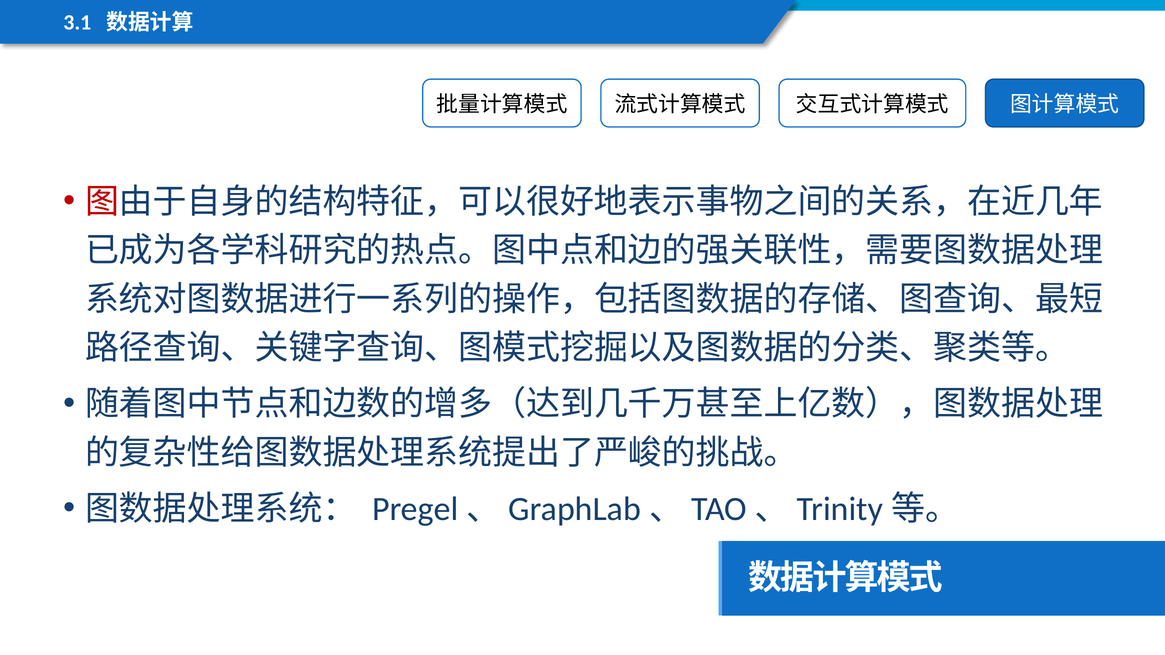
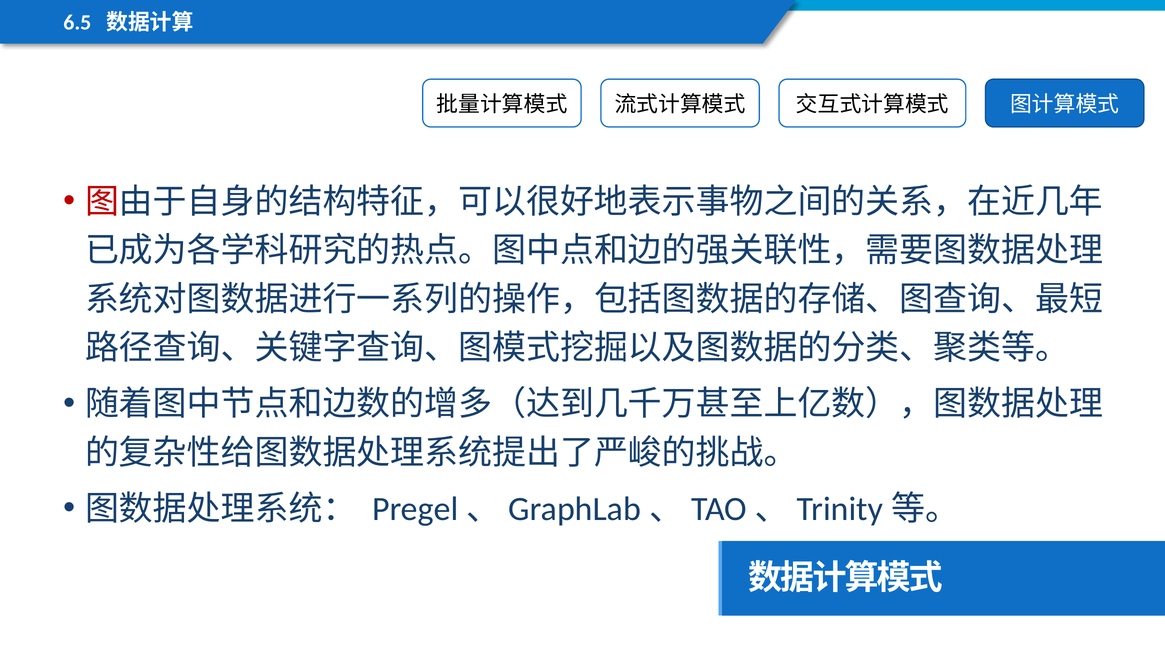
3.1: 3.1 -> 6.5 (77, 23)
